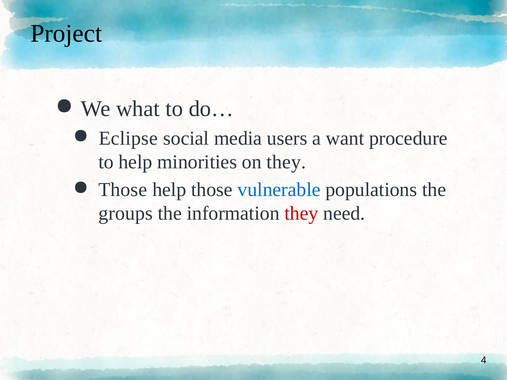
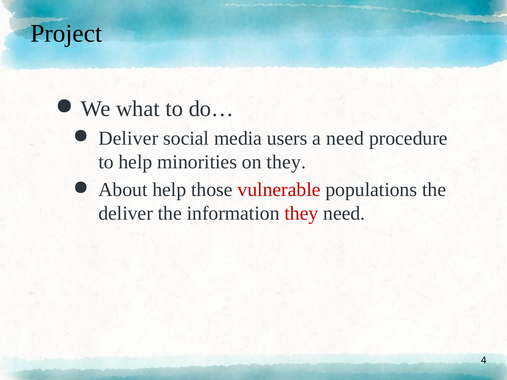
Eclipse: Eclipse -> Deliver (128, 138)
a want: want -> need (345, 138)
Those: Those -> About (123, 190)
vulnerable colour: blue -> red (279, 190)
groups: groups -> deliver (126, 214)
